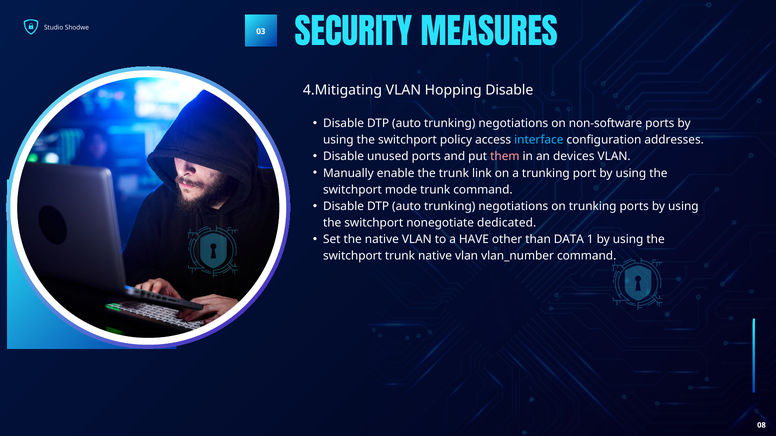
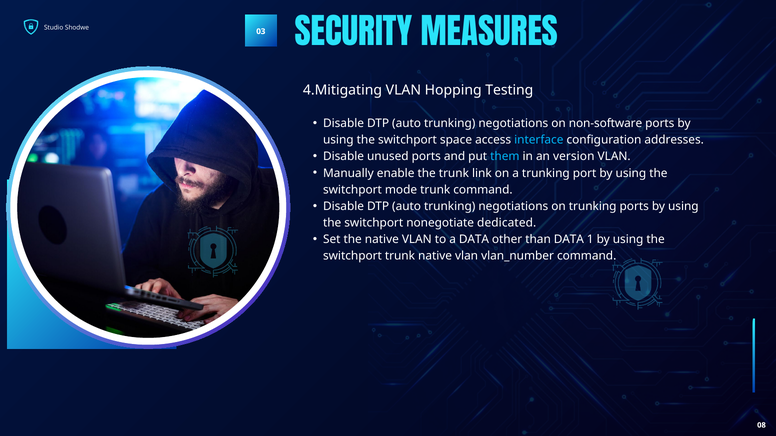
Disable: Disable -> Testing (509, 90)
policy: policy -> space (456, 140)
them colour: pink -> light blue (505, 157)
devices: devices -> version (574, 157)
a HAVE: HAVE -> DATA (474, 240)
